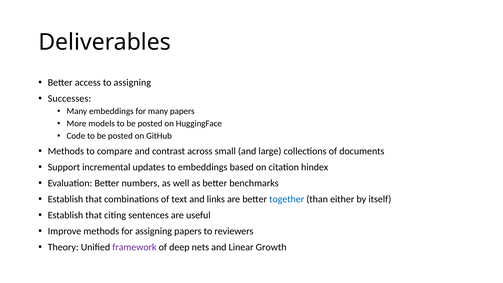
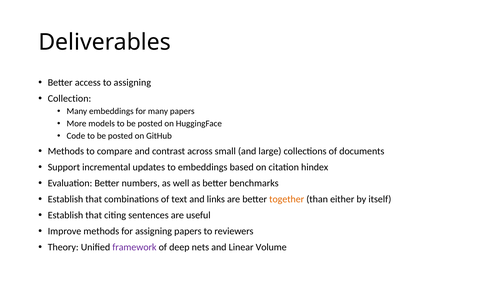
Successes: Successes -> Collection (69, 99)
together colour: blue -> orange (287, 199)
Growth: Growth -> Volume (271, 247)
